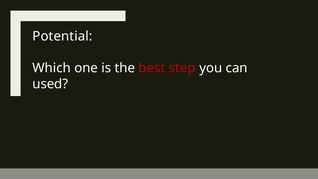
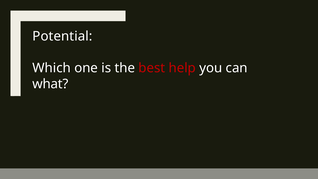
step: step -> help (182, 68)
used: used -> what (50, 84)
